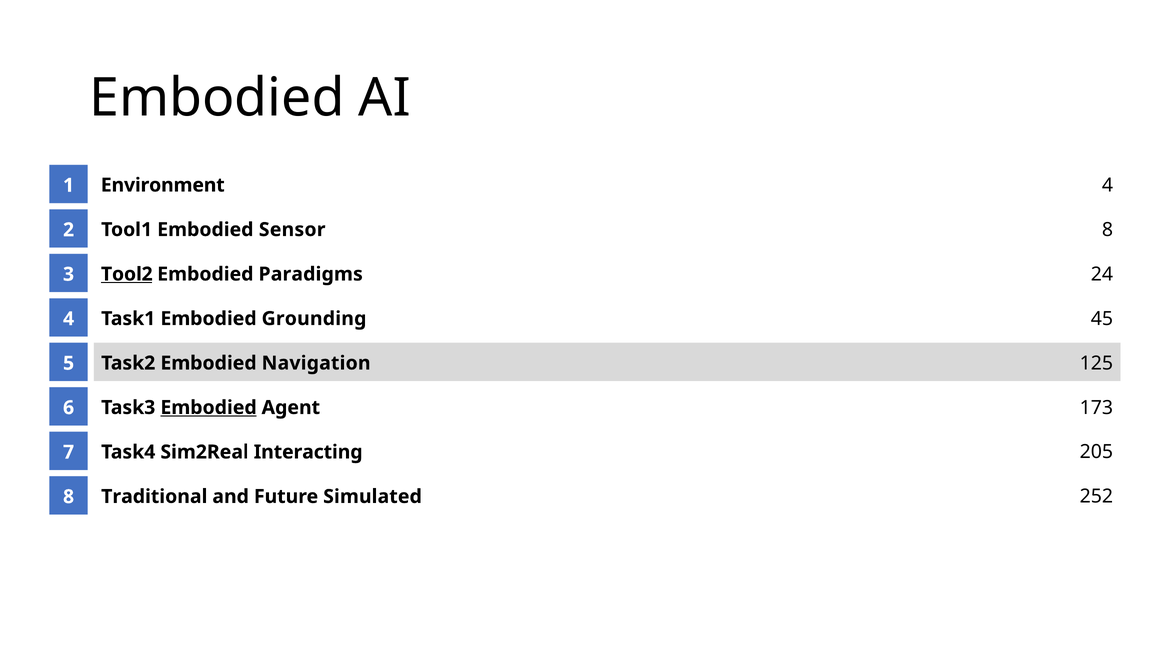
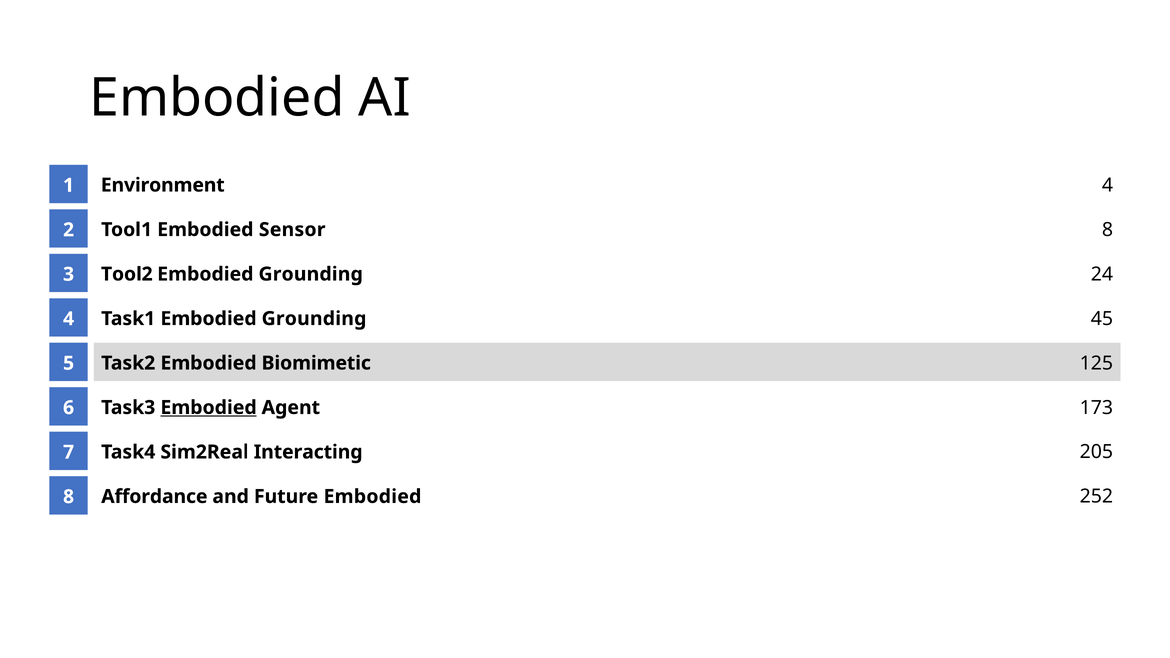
Tool2 underline: present -> none (127, 274)
Paradigms: Paradigms -> Grounding (311, 274)
Navigation: Navigation -> Biomimetic (316, 363)
Traditional: Traditional -> Affordance (154, 497)
Future Simulated: Simulated -> Embodied (372, 497)
